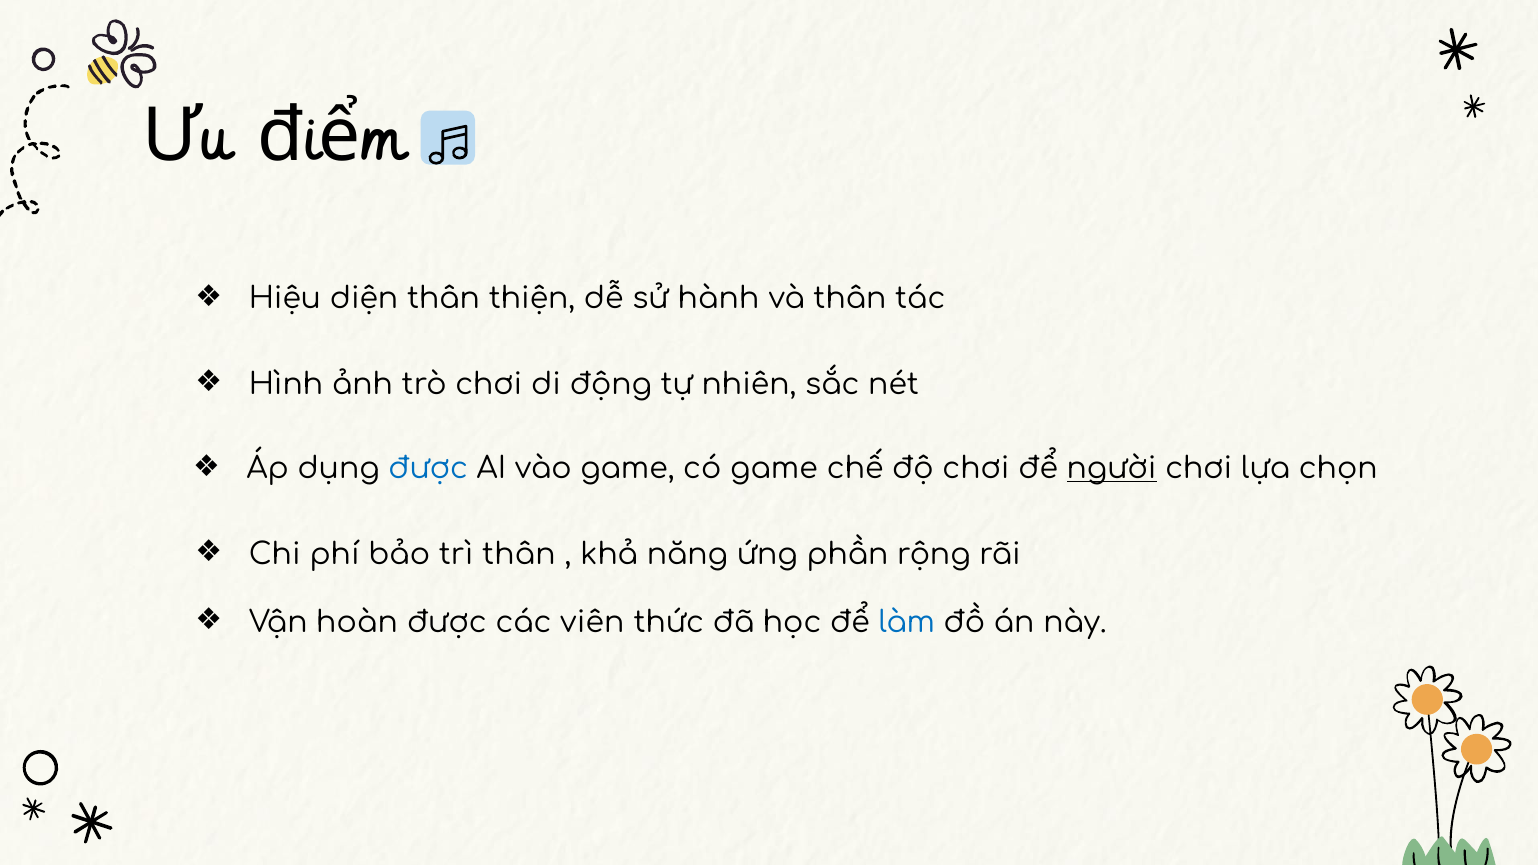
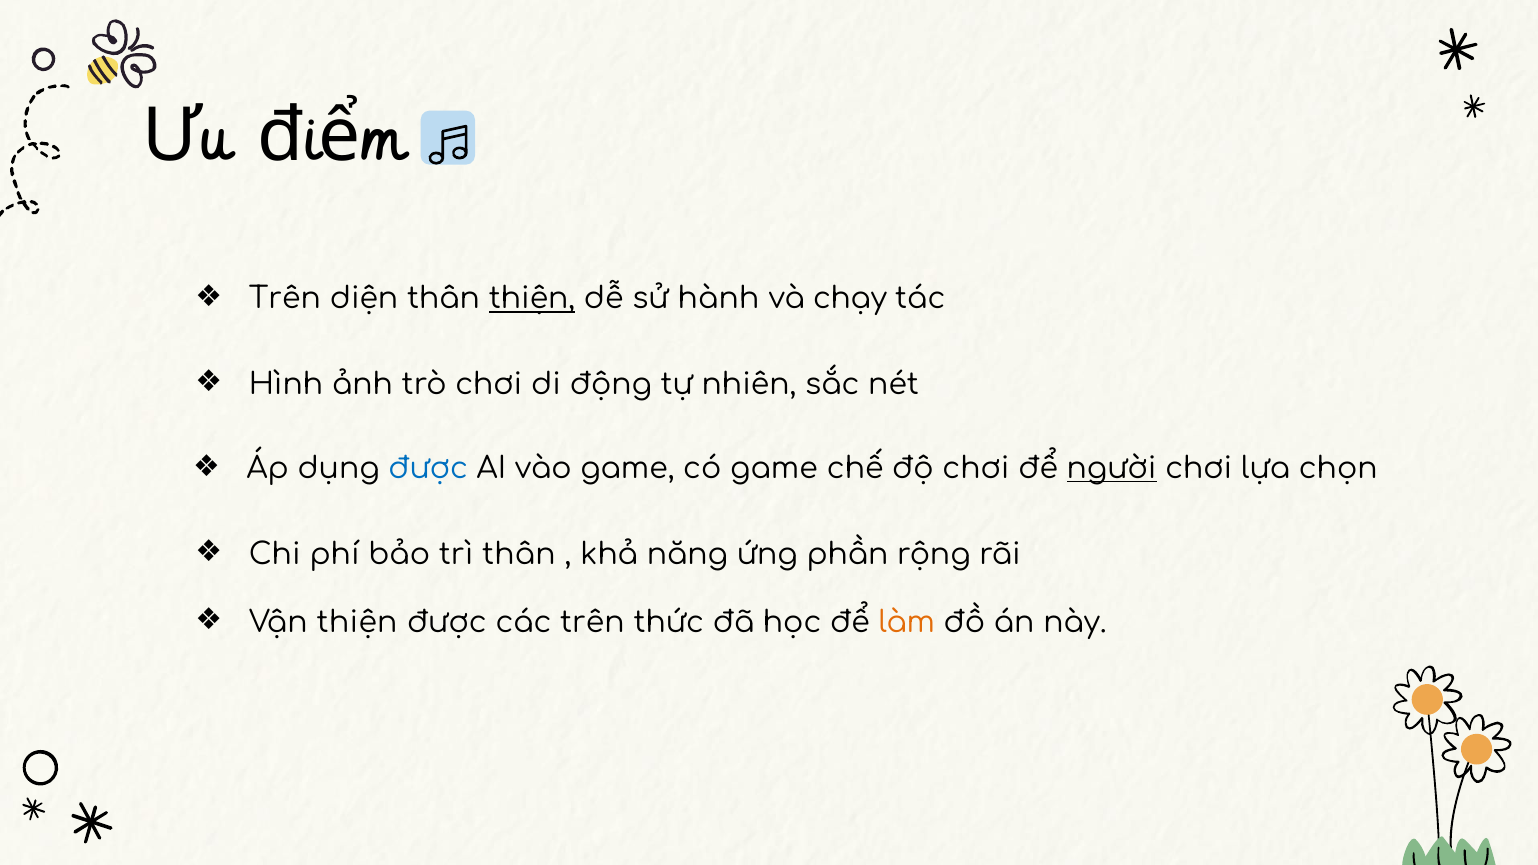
Hiệu: Hiệu -> Trên (285, 299)
thiện underline: none -> present (532, 299)
và thân: thân -> chạy (850, 299)
Vận hoàn: hoàn -> thiện (357, 623)
các viên: viên -> trên (592, 623)
làm colour: blue -> orange (907, 623)
